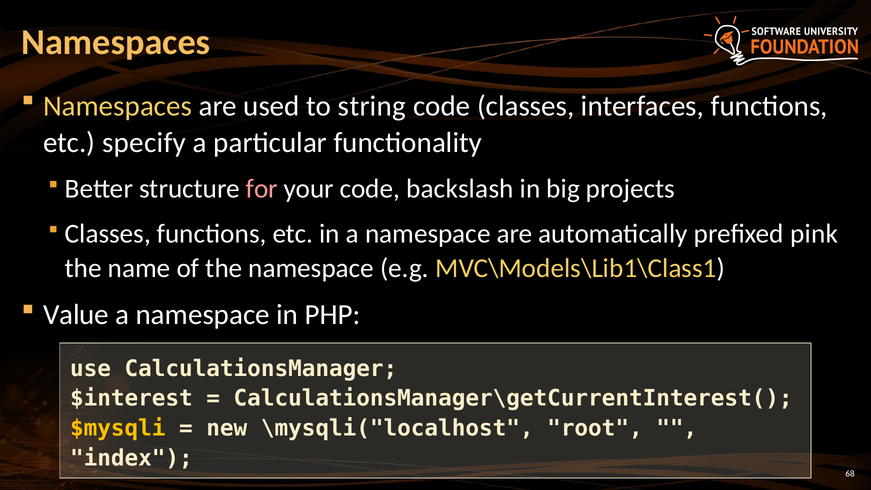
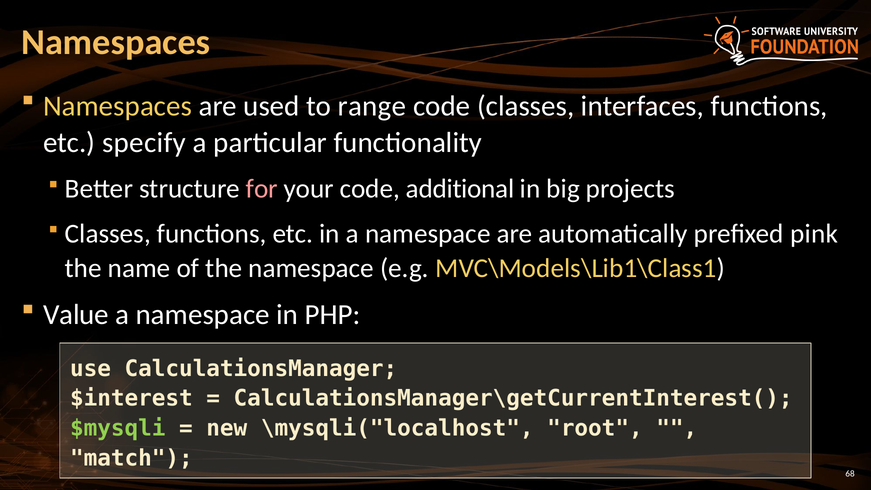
string: string -> range (372, 106)
backslash: backslash -> additional (460, 189)
$mysqli colour: yellow -> light green (118, 428)
index: index -> match (131, 458)
